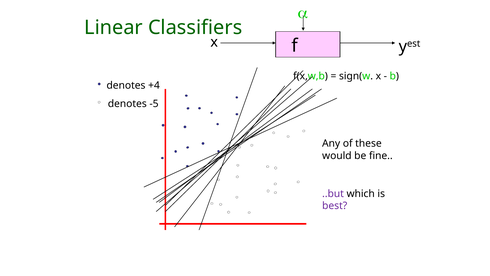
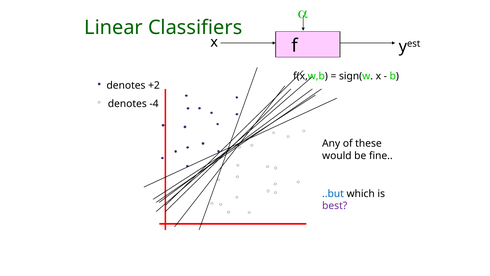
+4: +4 -> +2 (154, 85)
-5: -5 -> -4 (154, 104)
..but colour: purple -> blue (333, 193)
